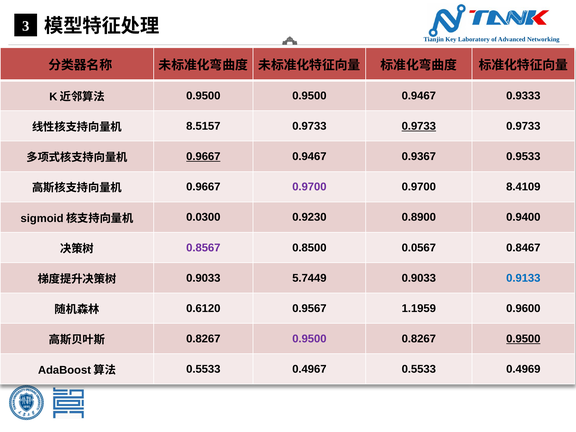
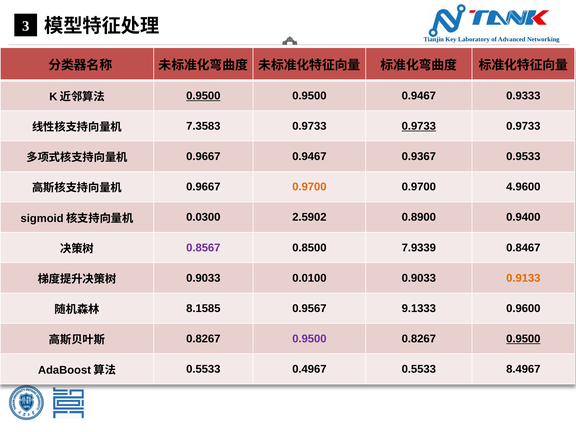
0.9500 underline: none -> present (203, 96)
8.5157: 8.5157 -> 7.3583 (203, 126)
0.9667 underline: present -> none (203, 157)
0.9700 colour: purple -> orange (309, 187)
8.4109: 8.4109 -> 4.9600 (523, 187)
0.9230: 0.9230 -> 2.5902 (309, 217)
0.0567: 0.0567 -> 7.9339 (419, 248)
5.7449: 5.7449 -> 0.0100 (309, 278)
0.9133 colour: blue -> orange (523, 278)
0.6120: 0.6120 -> 8.1585 (203, 308)
1.1959: 1.1959 -> 9.1333 (419, 308)
0.4969: 0.4969 -> 8.4967 (523, 369)
